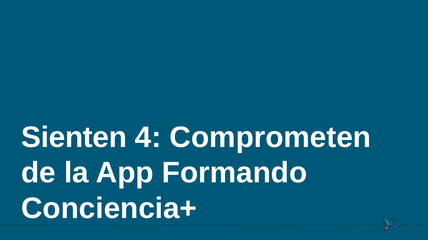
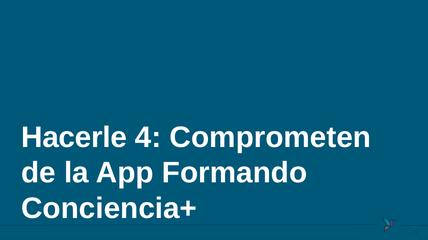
Sienten: Sienten -> Hacerle (74, 138)
